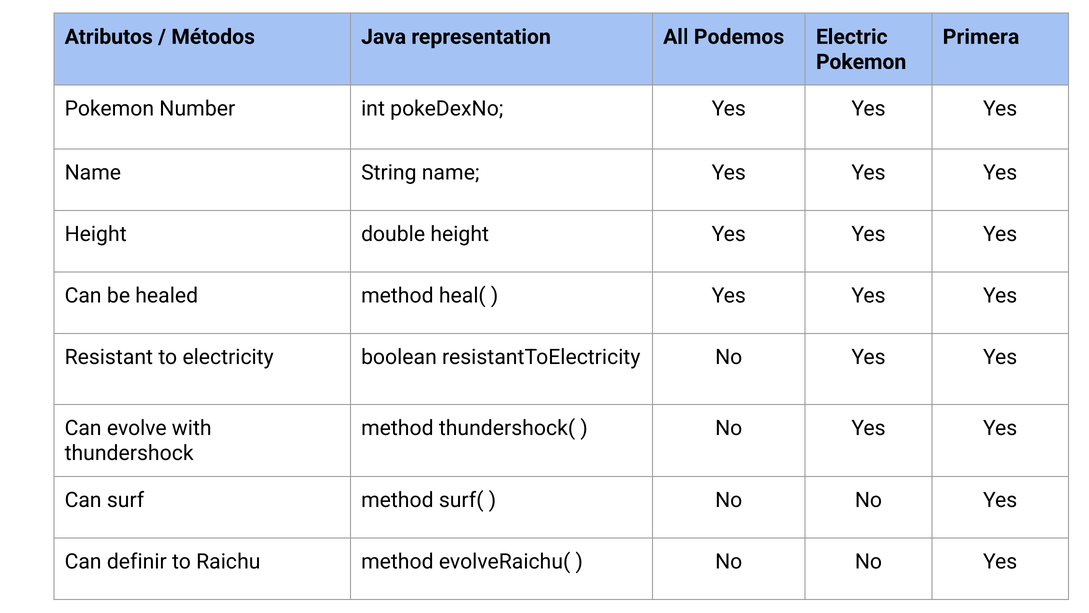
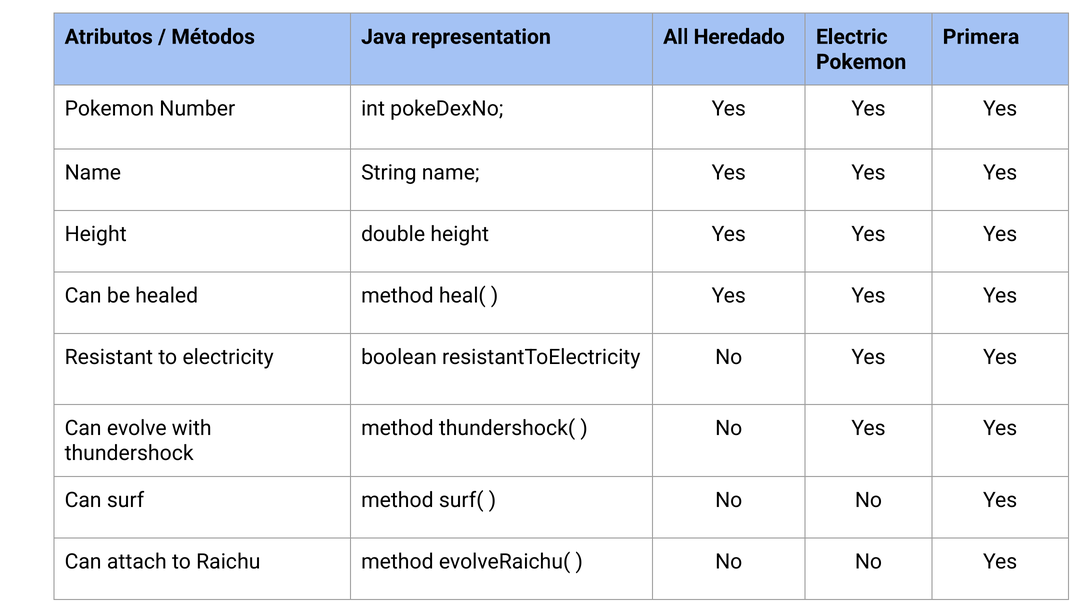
Podemos: Podemos -> Heredado (739, 37)
definir: definir -> attach (137, 561)
